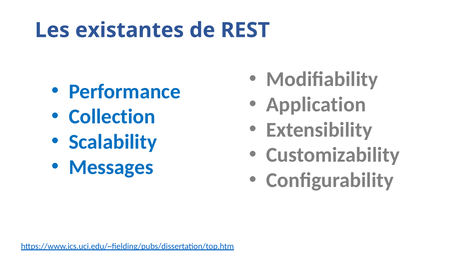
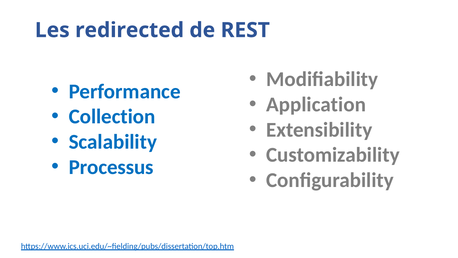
existantes: existantes -> redirected (130, 30)
Messages: Messages -> Processus (111, 167)
